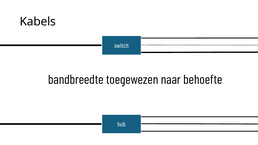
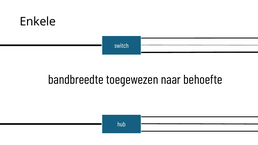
Kabels: Kabels -> Enkele (38, 22)
